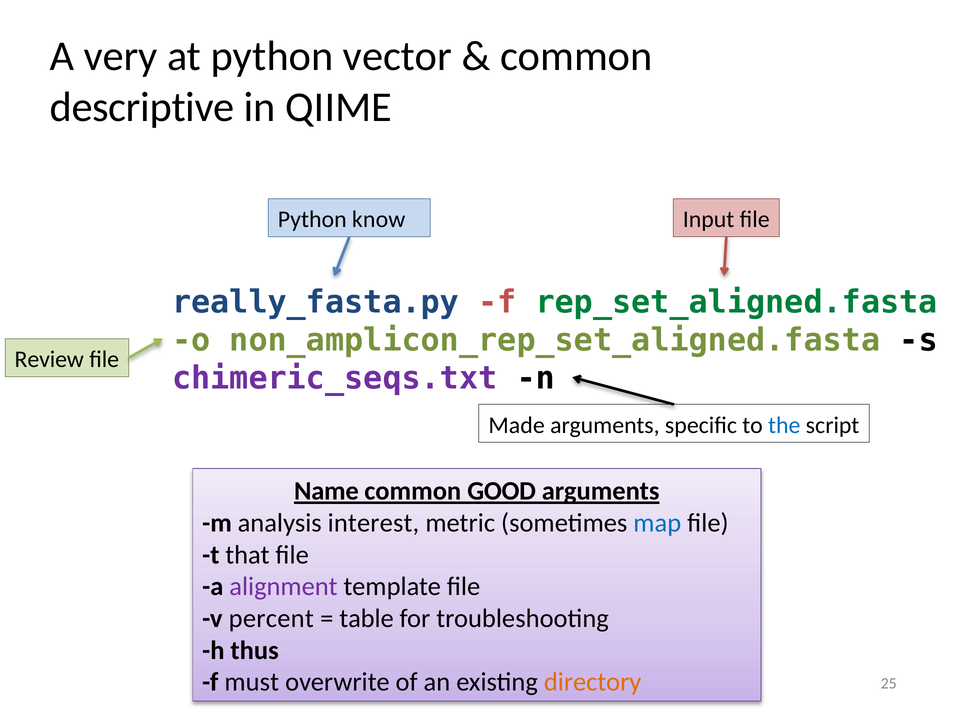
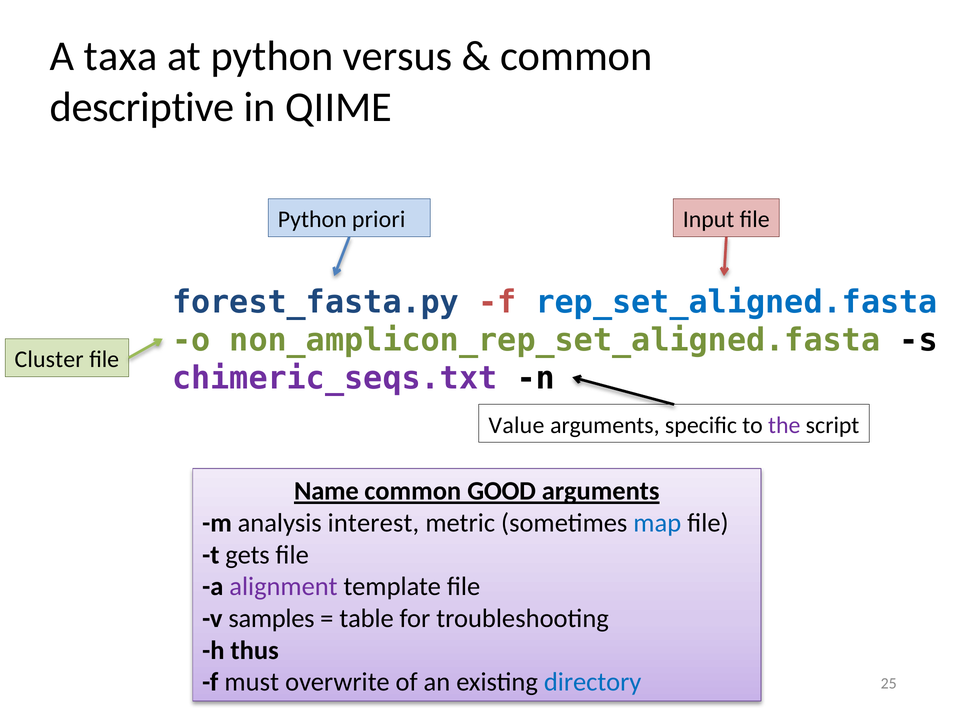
very: very -> taxa (121, 56)
vector: vector -> versus (398, 56)
know: know -> priori (379, 219)
really_fasta.py: really_fasta.py -> forest_fasta.py (316, 302)
rep_set_aligned.fasta colour: green -> blue (737, 302)
Review: Review -> Cluster (49, 359)
Made: Made -> Value (516, 425)
the colour: blue -> purple (784, 425)
that: that -> gets (248, 554)
percent: percent -> samples (271, 618)
directory colour: orange -> blue (593, 682)
